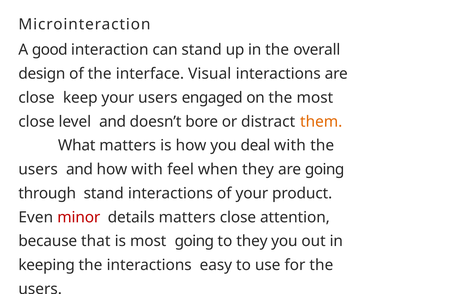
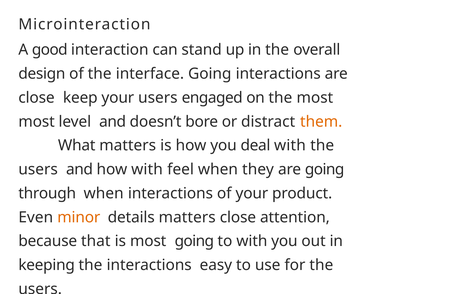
interface Visual: Visual -> Going (210, 74)
close: close -> most (37, 122)
through stand: stand -> when (104, 193)
minor colour: red -> orange (79, 217)
to they: they -> with (252, 241)
